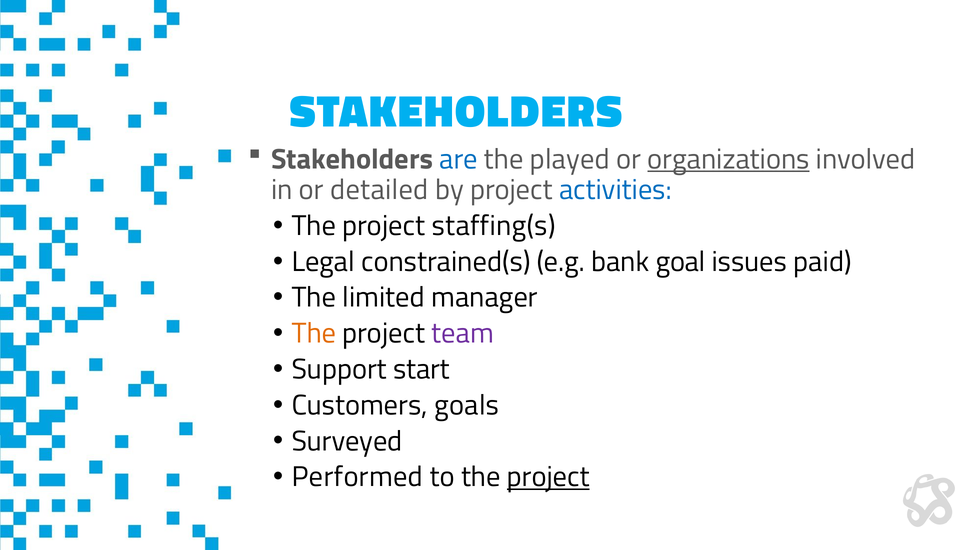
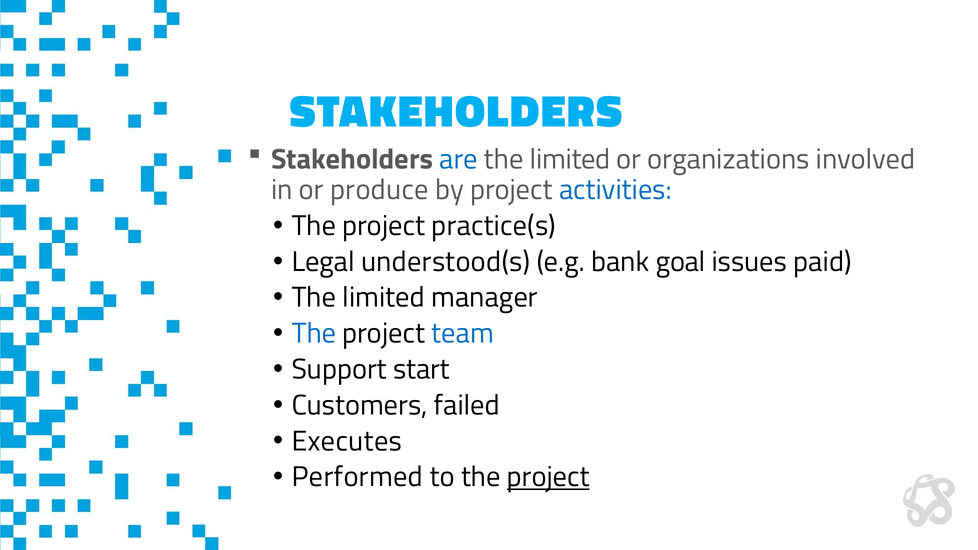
played: played -> limited (570, 159)
organizations underline: present -> none (729, 159)
detailed: detailed -> produce (379, 190)
staffing(s: staffing(s -> practice(s (494, 226)
constrained(s: constrained(s -> understood(s (446, 262)
The colour: orange -> blue (314, 334)
team colour: purple -> blue (463, 334)
goals: goals -> failed (467, 405)
Surveyed: Surveyed -> Executes (347, 441)
